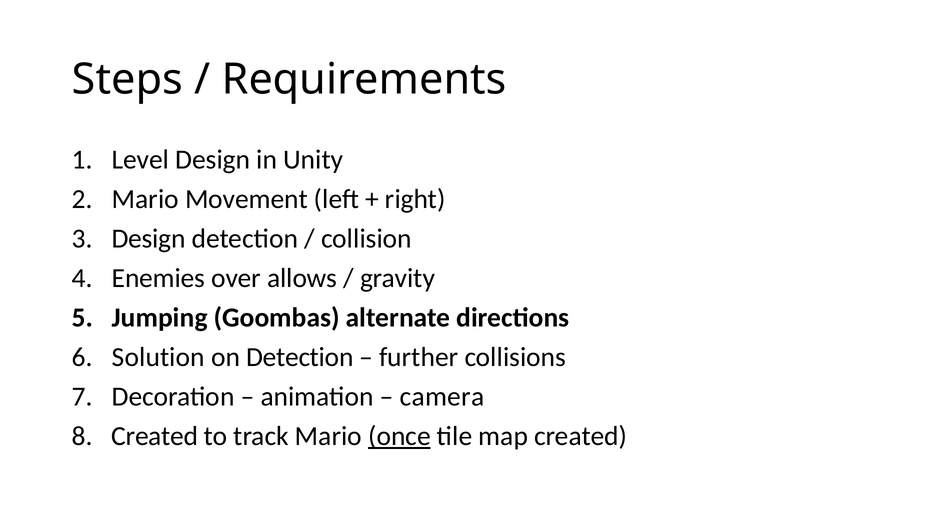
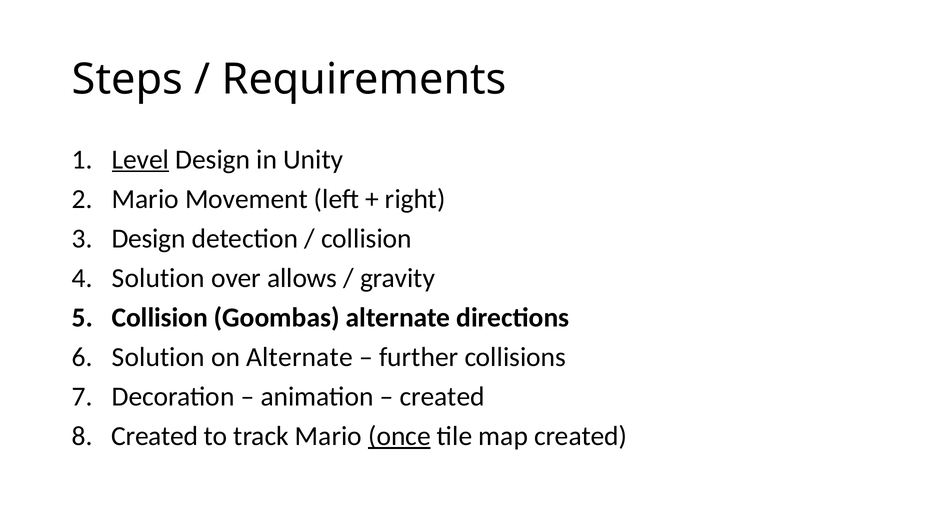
Level underline: none -> present (140, 160)
Enemies: Enemies -> Solution (158, 278)
Jumping: Jumping -> Collision (160, 318)
on Detection: Detection -> Alternate (300, 357)
camera: camera -> created (442, 397)
